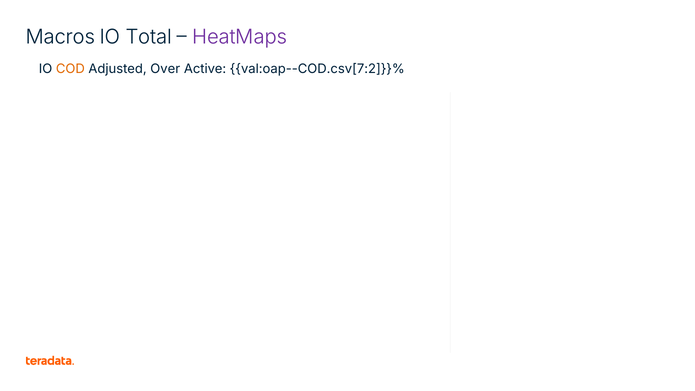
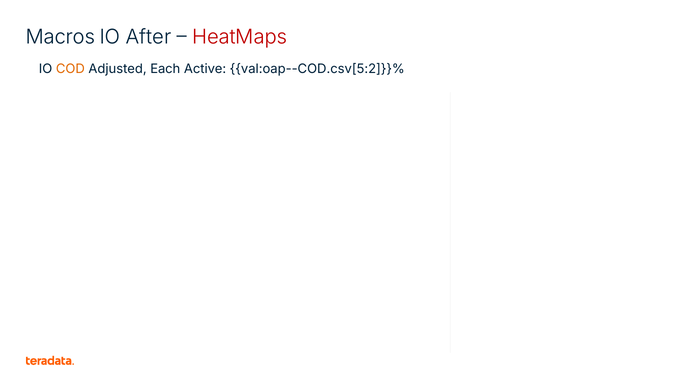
Total: Total -> After (149, 37)
HeatMaps colour: purple -> red (240, 37)
Over: Over -> Each (165, 69)
val:oap--COD.csv[7:2]}}%: val:oap--COD.csv[7:2]}}% -> val:oap--COD.csv[5:2]}}% (317, 69)
